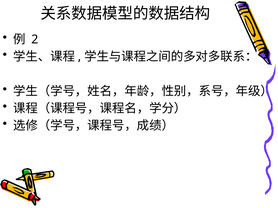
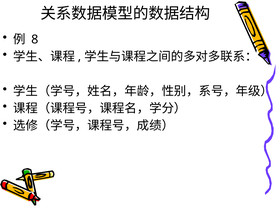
2: 2 -> 8 (35, 39)
